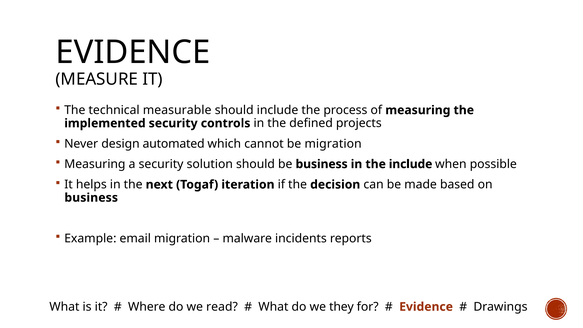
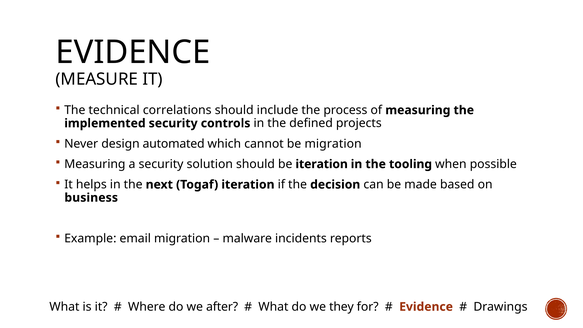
measurable: measurable -> correlations (177, 110)
be business: business -> iteration (322, 164)
the include: include -> tooling (411, 164)
read: read -> after (222, 307)
